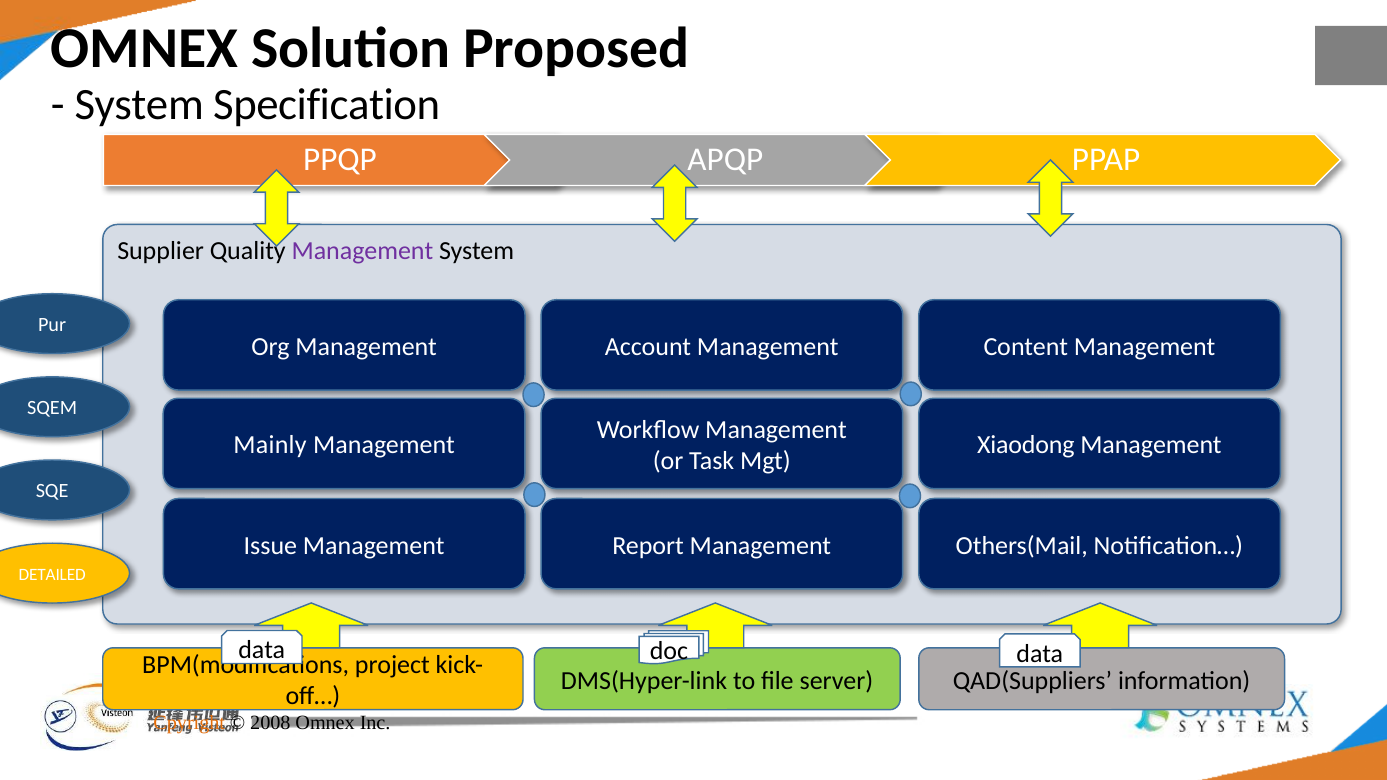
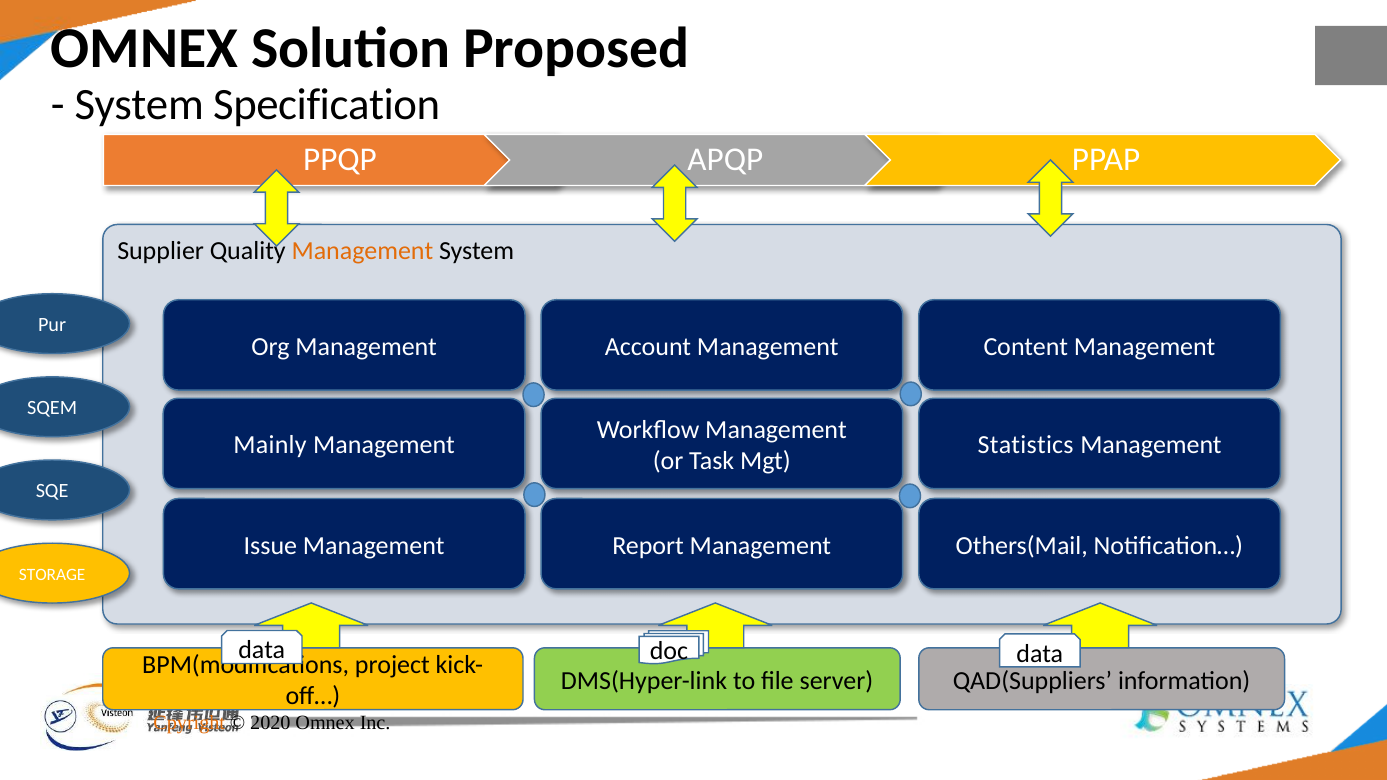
Management colour: purple -> orange (362, 251)
Xiaodong: Xiaodong -> Statistics (1026, 445)
DETAILED: DETAILED -> STORAGE (52, 574)
2008: 2008 -> 2020 (270, 723)
